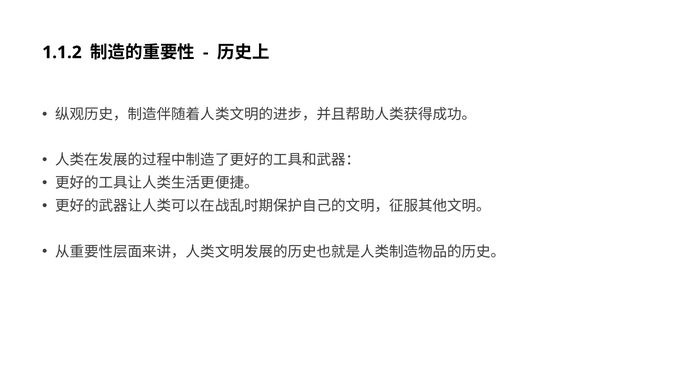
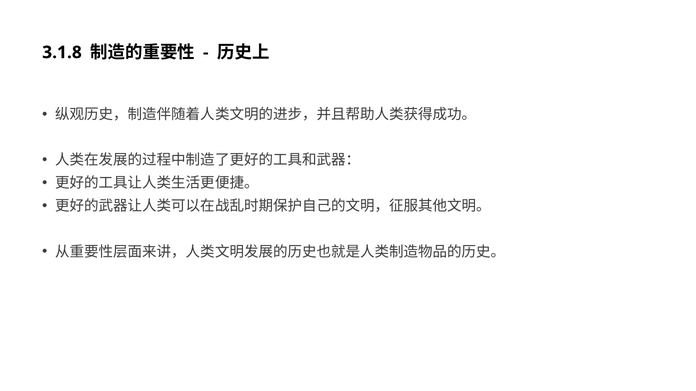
1.1.2: 1.1.2 -> 3.1.8 (62, 52)
